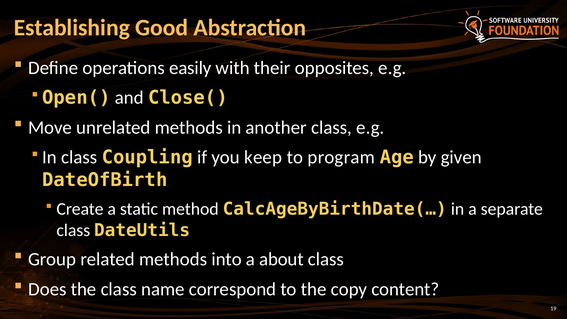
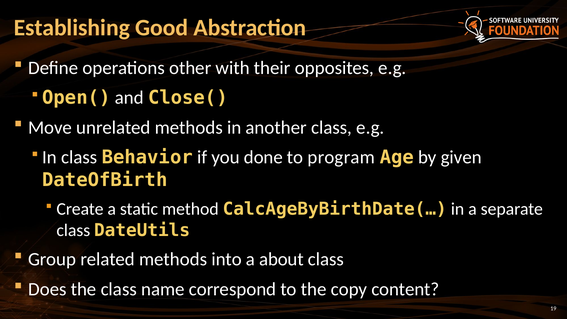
easily: easily -> other (190, 68)
Coupling: Coupling -> Behavior (147, 157)
keep: keep -> done (263, 157)
